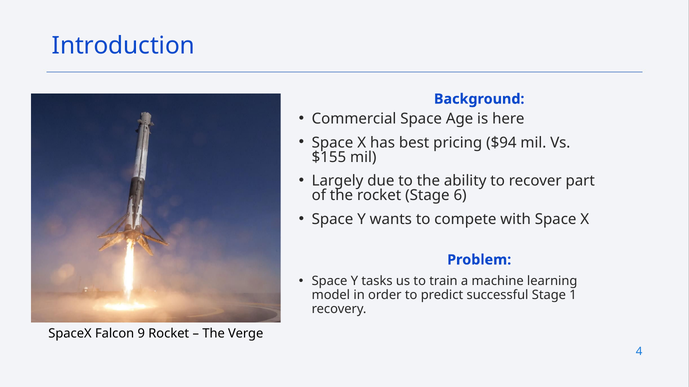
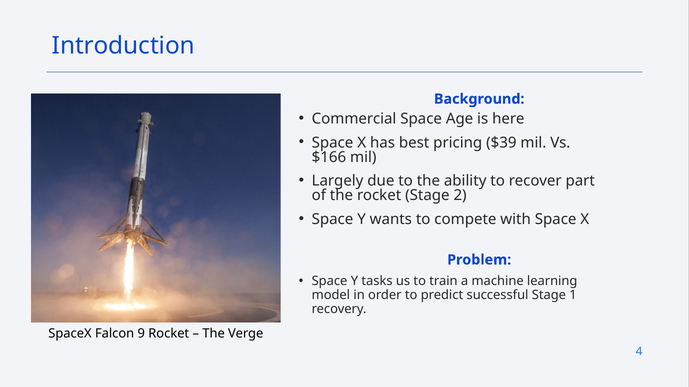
$94: $94 -> $39 (501, 143)
$155: $155 -> $166 (329, 157)
6: 6 -> 2 (460, 196)
